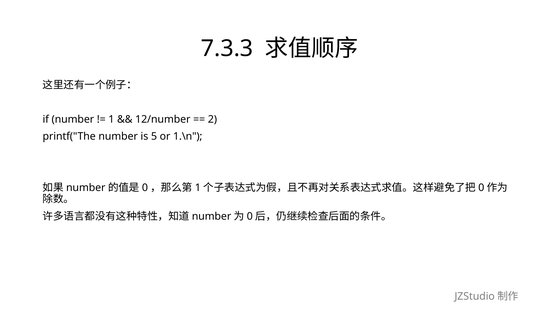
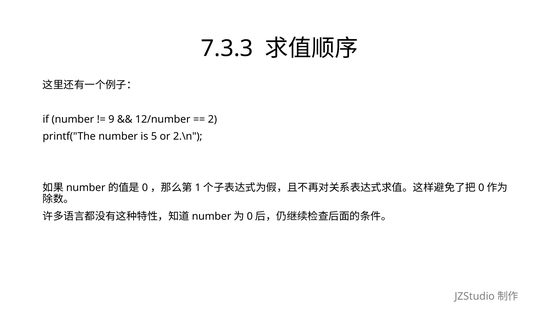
1: 1 -> 9 (111, 119)
1.\n: 1.\n -> 2.\n (188, 137)
